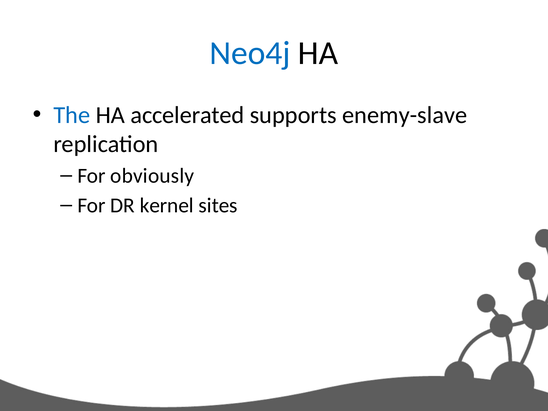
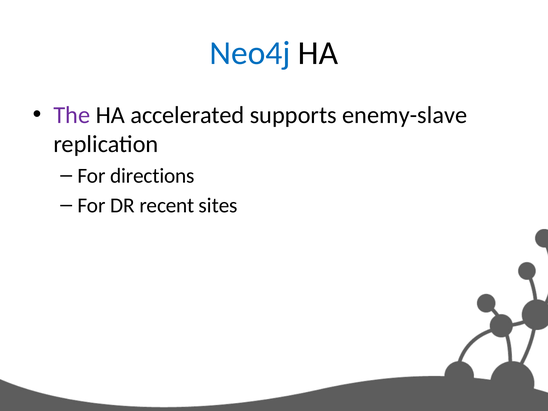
The colour: blue -> purple (72, 115)
obviously: obviously -> directions (152, 176)
kernel: kernel -> recent (167, 205)
